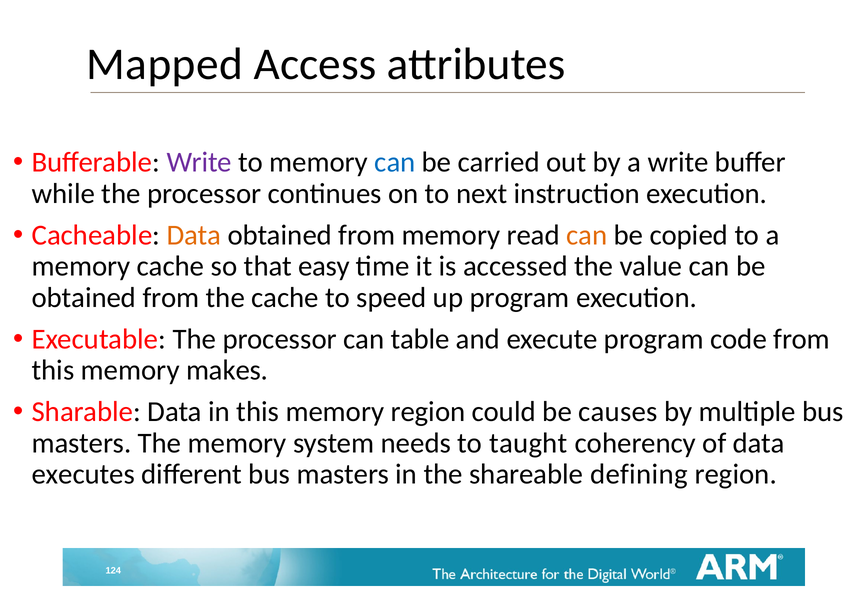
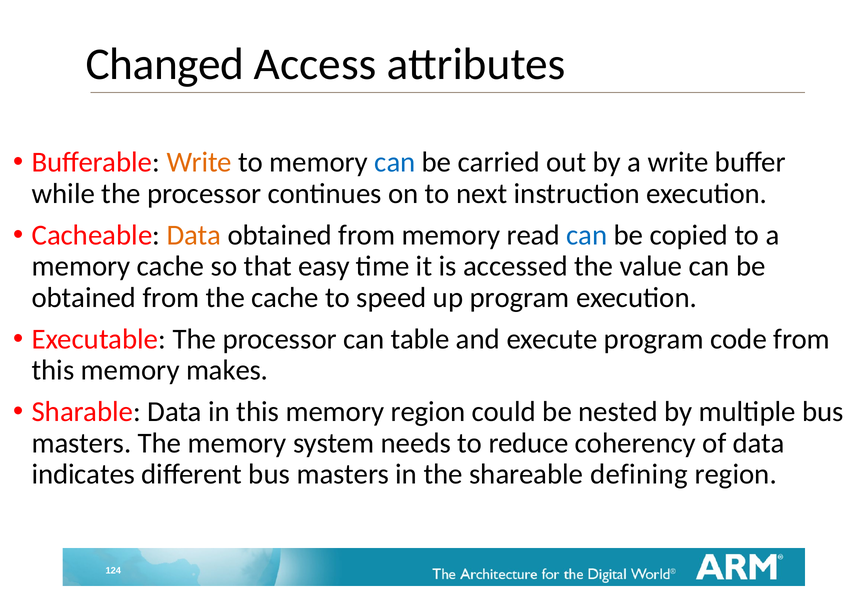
Mapped: Mapped -> Changed (165, 64)
Write colour: purple -> orange (199, 162)
can colour: orange -> blue (587, 235)
causes: causes -> nested (618, 411)
taught: taught -> reduce (529, 443)
executes: executes -> indicates (83, 474)
